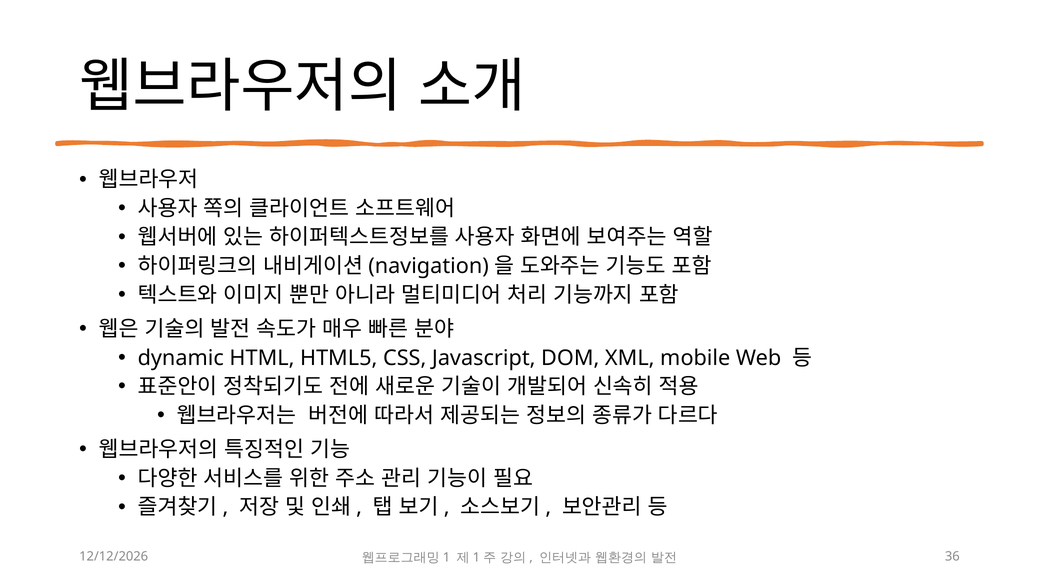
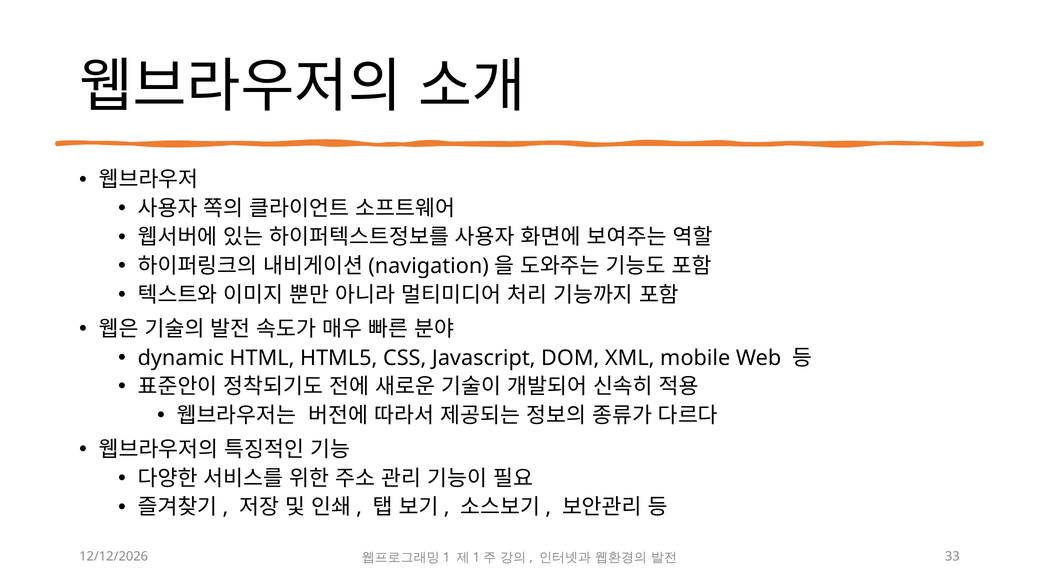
36: 36 -> 33 (952, 557)
